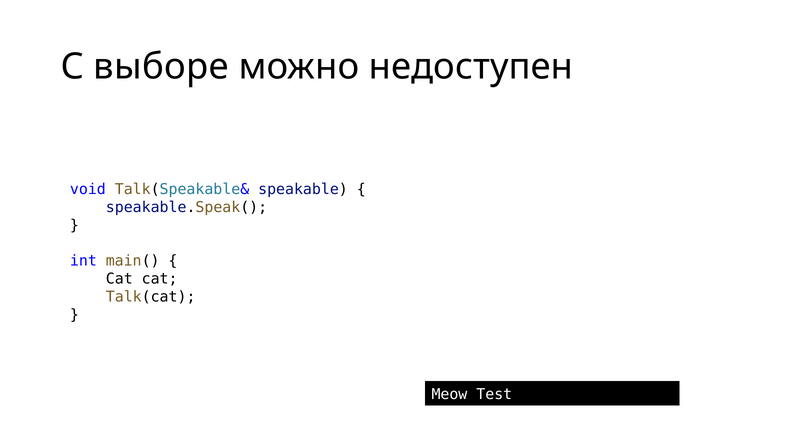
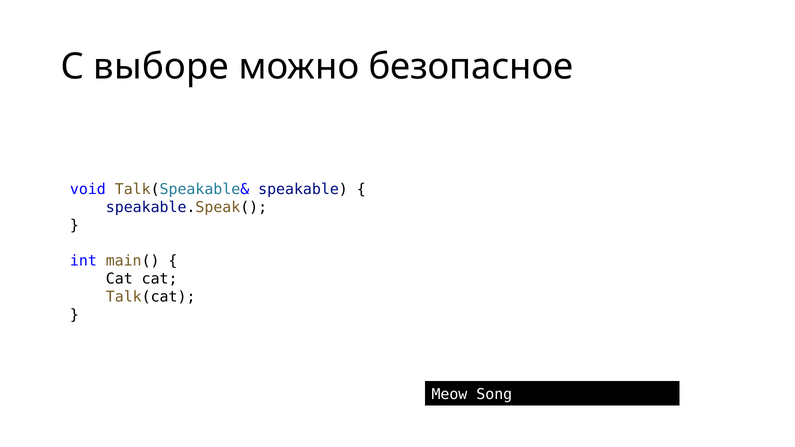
недоступен: недоступен -> безопасное (471, 67)
Test: Test -> Song (494, 394)
